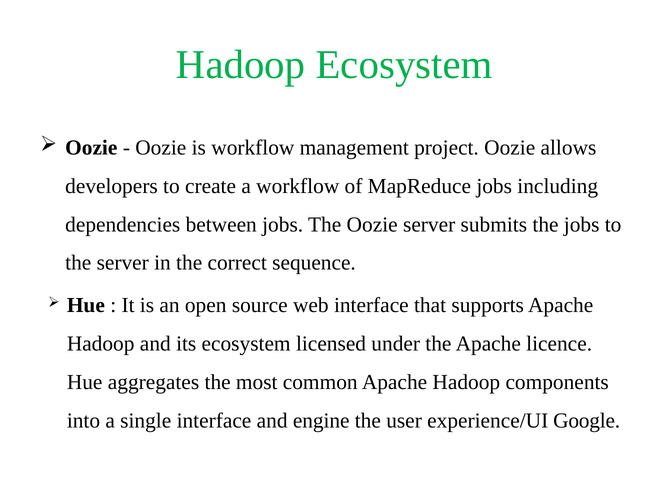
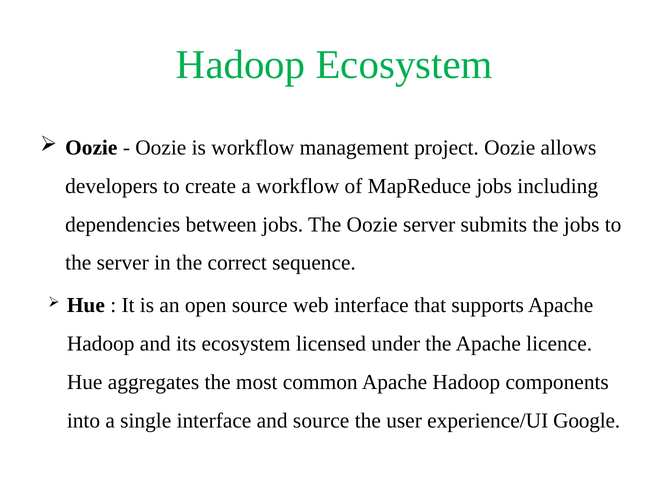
and engine: engine -> source (321, 420)
